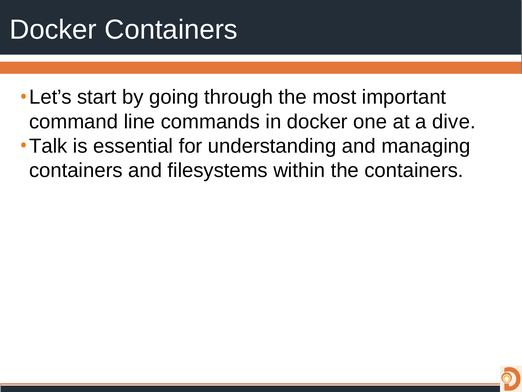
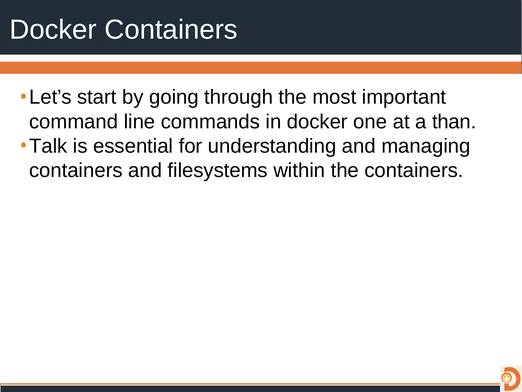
dive: dive -> than (454, 121)
